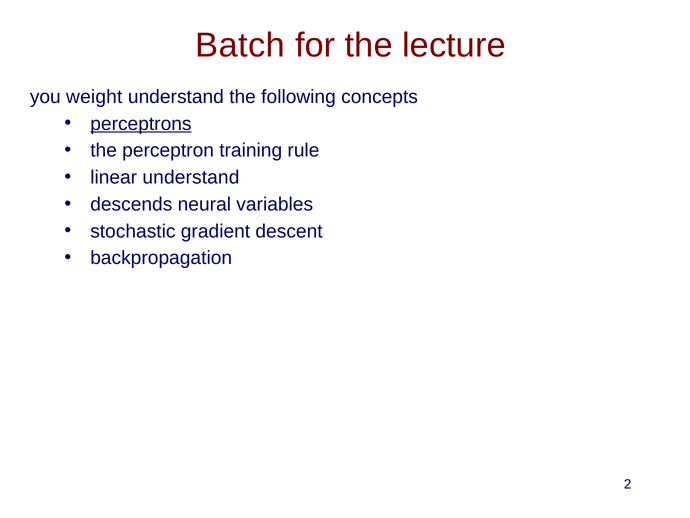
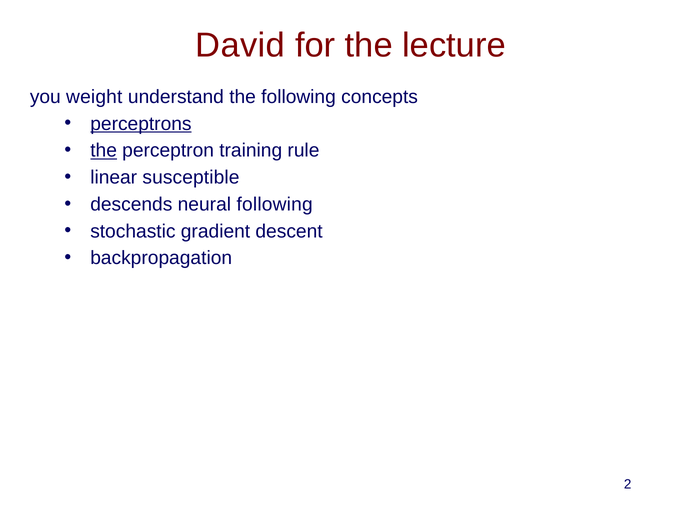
Batch: Batch -> David (240, 46)
the underline: none -> present (104, 150)
linear understand: understand -> susceptible (191, 177)
neural variables: variables -> following (275, 204)
